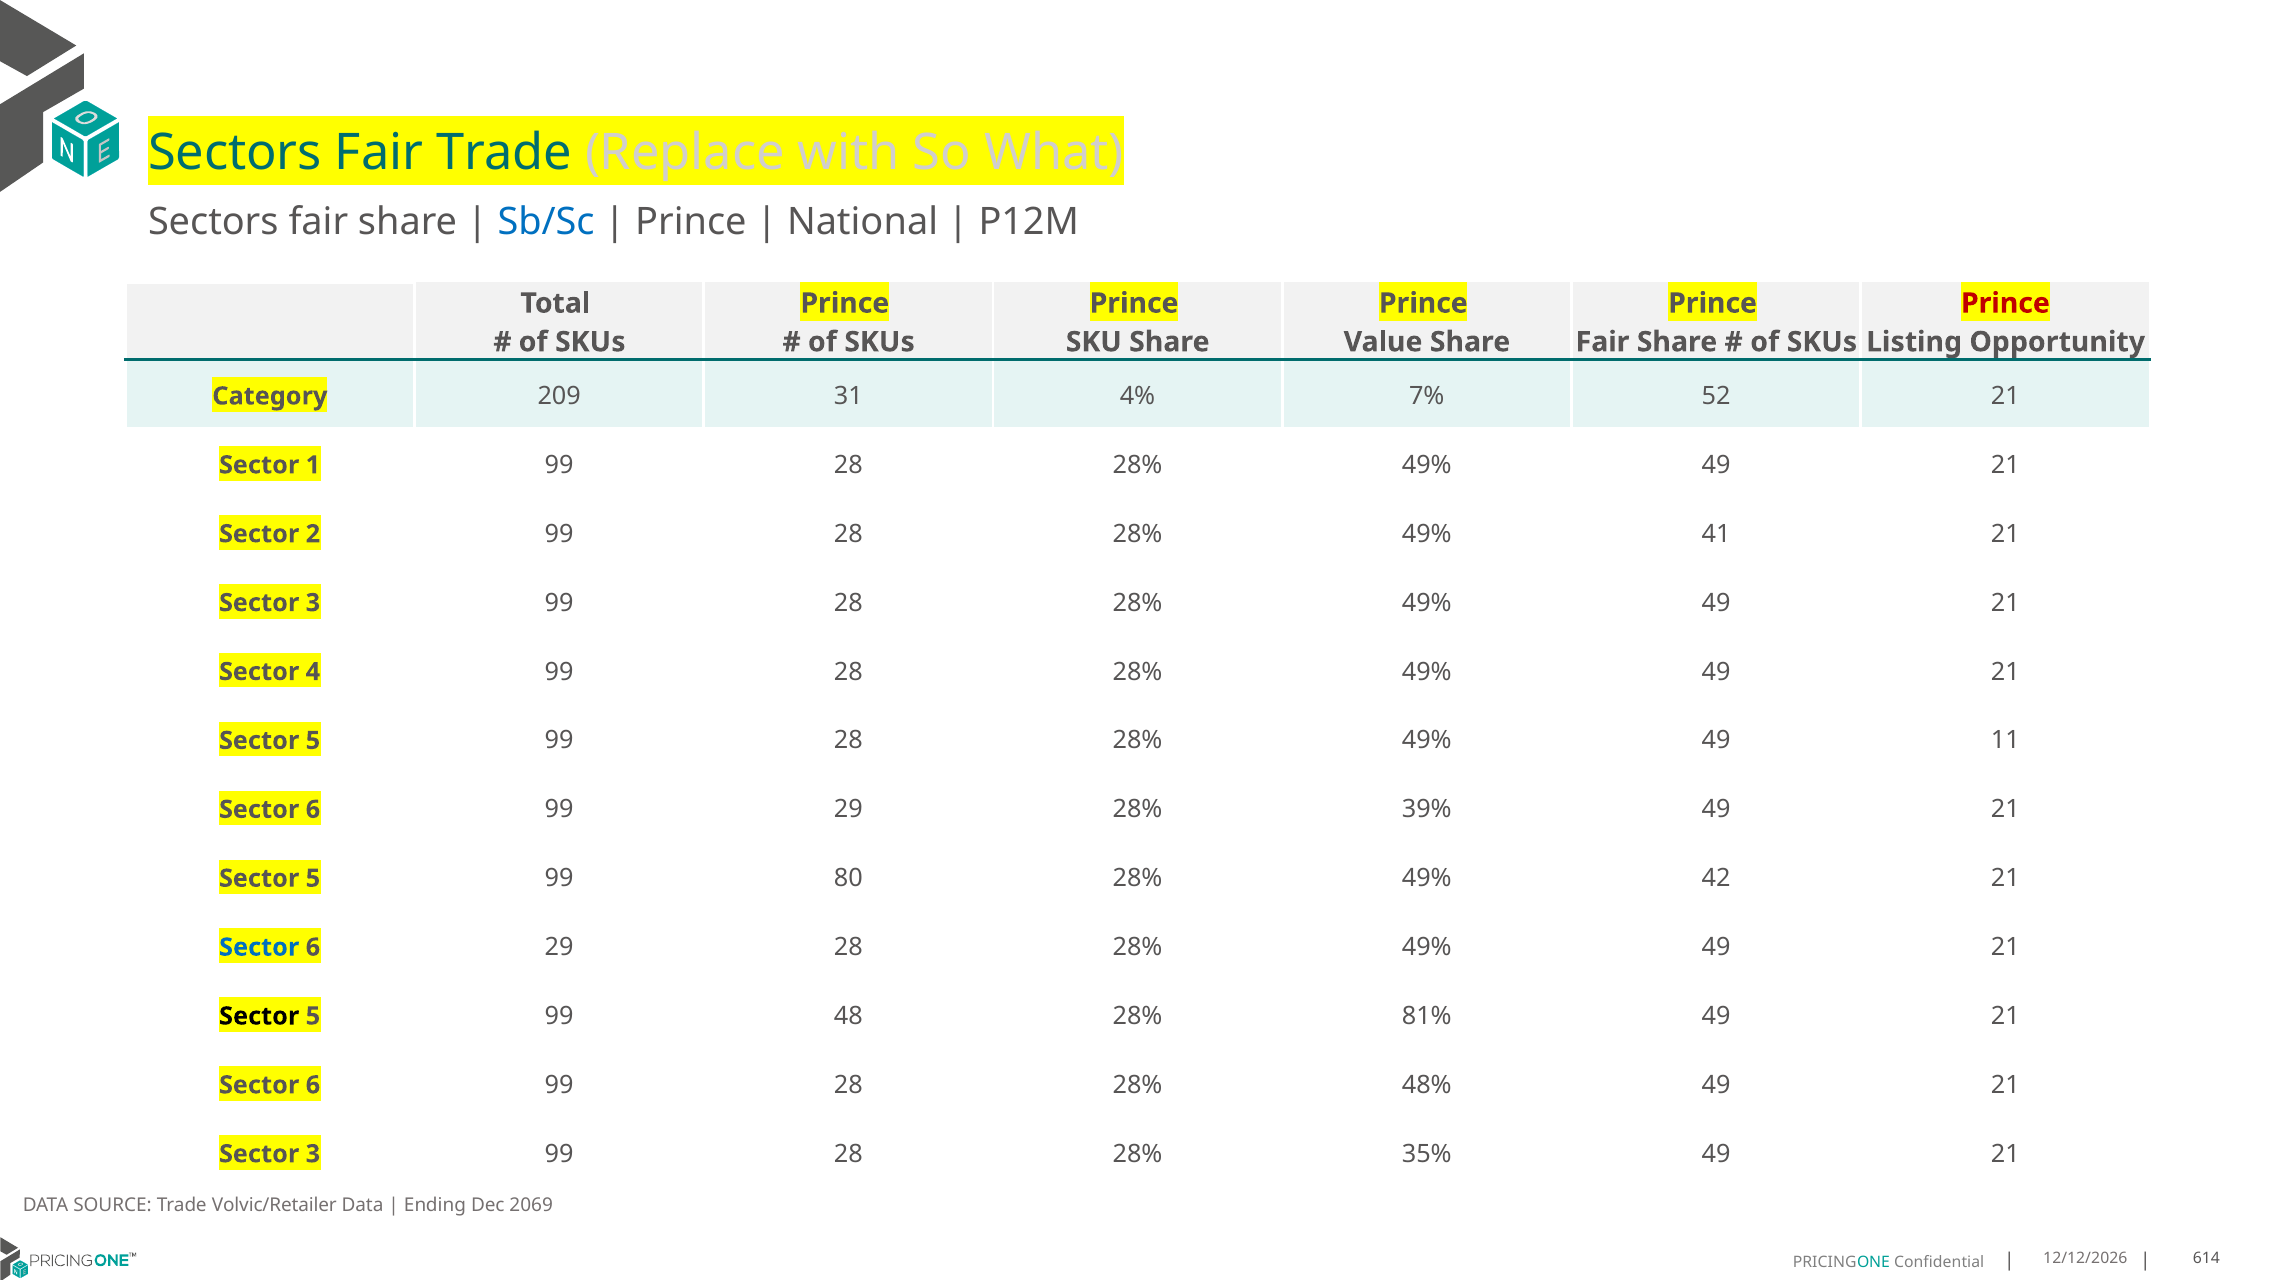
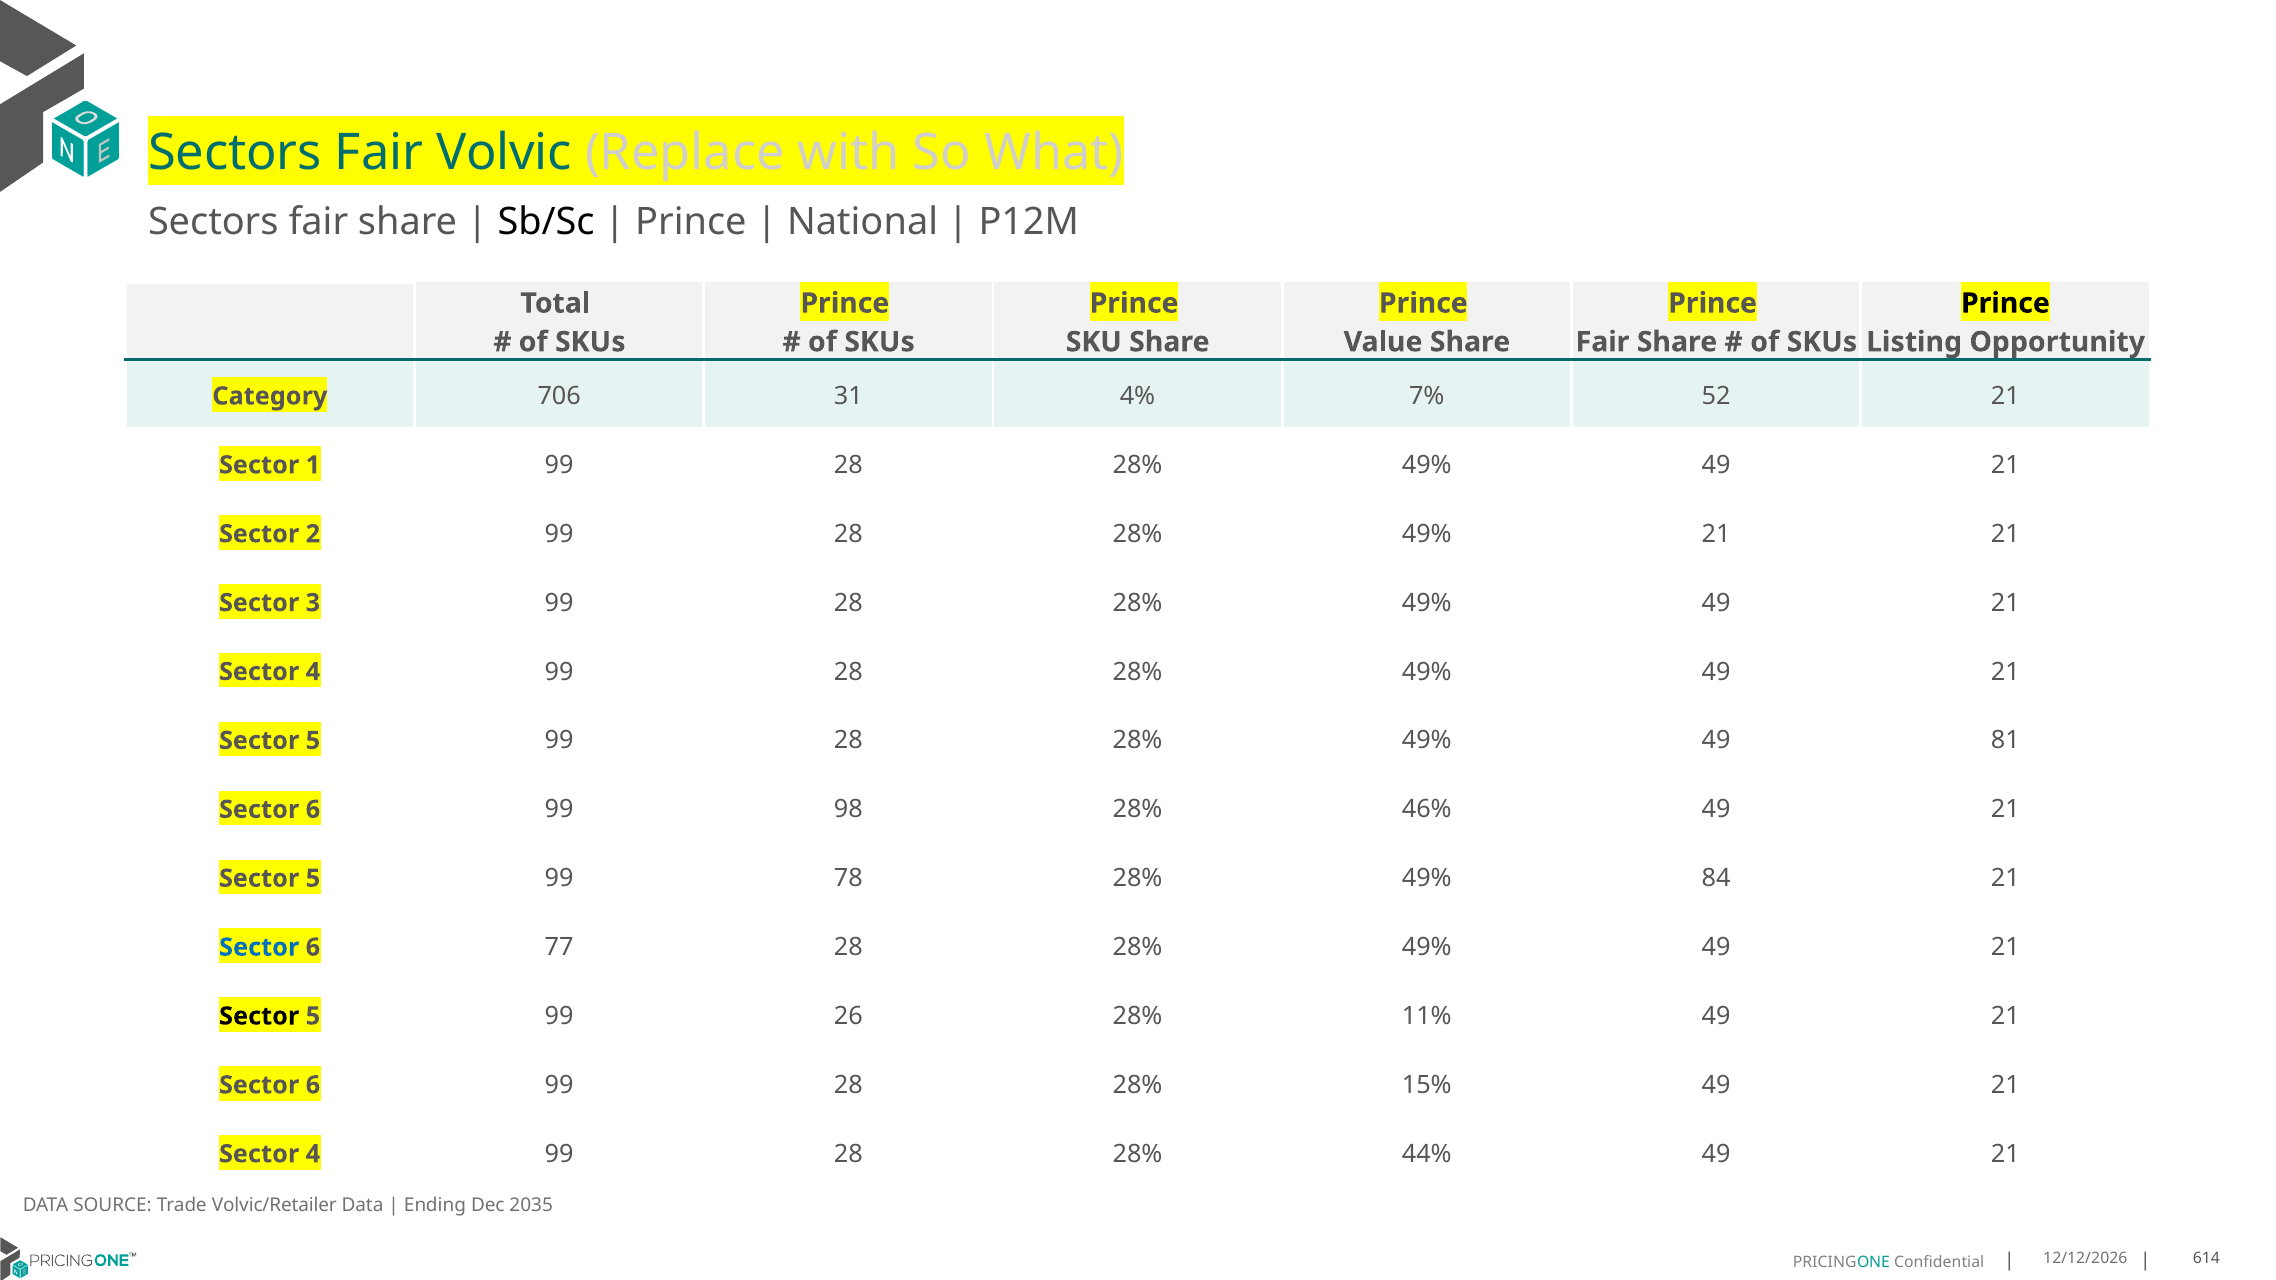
Fair Trade: Trade -> Volvic (504, 153)
Sb/Sc colour: blue -> black (546, 222)
Prince colour: red -> black (2005, 303)
209: 209 -> 706 (559, 396)
49% 41: 41 -> 21 (1716, 534)
11: 11 -> 81 (2005, 741)
99 29: 29 -> 98 (848, 810)
39%: 39% -> 46% (1427, 810)
80: 80 -> 78 (848, 879)
42: 42 -> 84 (1716, 879)
6 29: 29 -> 77 (559, 947)
48: 48 -> 26 (848, 1016)
81%: 81% -> 11% (1427, 1016)
48%: 48% -> 15% (1427, 1085)
3: 3 -> 4 (313, 1154)
35%: 35% -> 44% (1427, 1154)
2069: 2069 -> 2035 (531, 1206)
